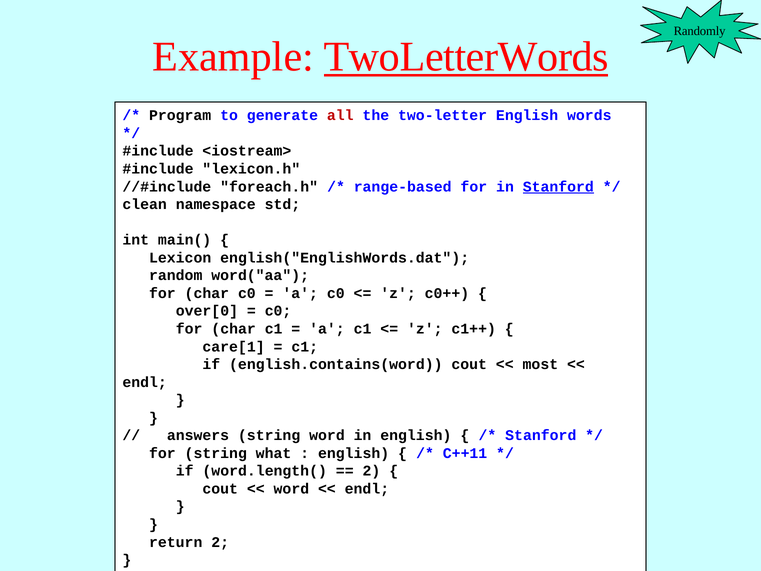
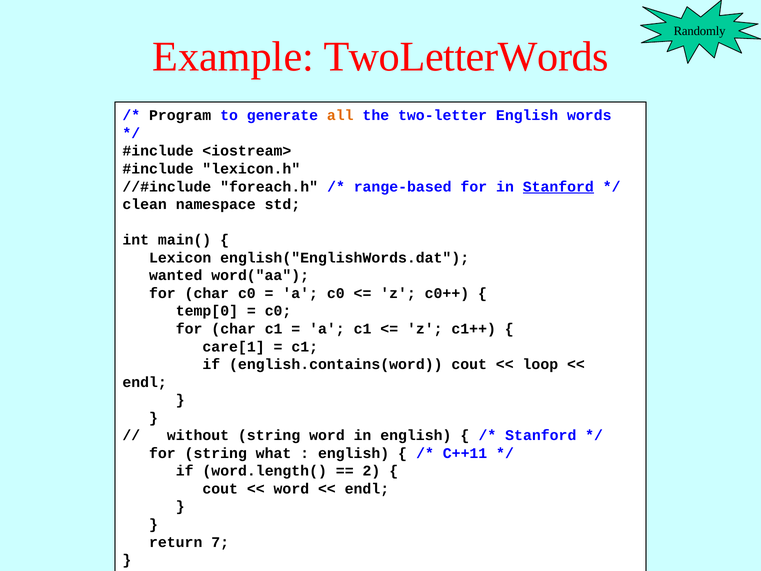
TwoLetterWords underline: present -> none (466, 57)
all colour: red -> orange (340, 115)
random: random -> wanted (176, 275)
over[0: over[0 -> temp[0 (207, 311)
most: most -> loop (540, 364)
answers: answers -> without (198, 435)
return 2: 2 -> 7 (220, 542)
